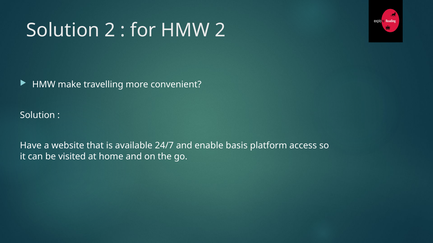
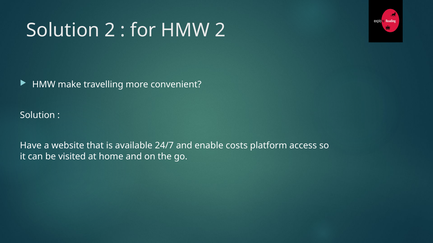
basis: basis -> costs (237, 146)
